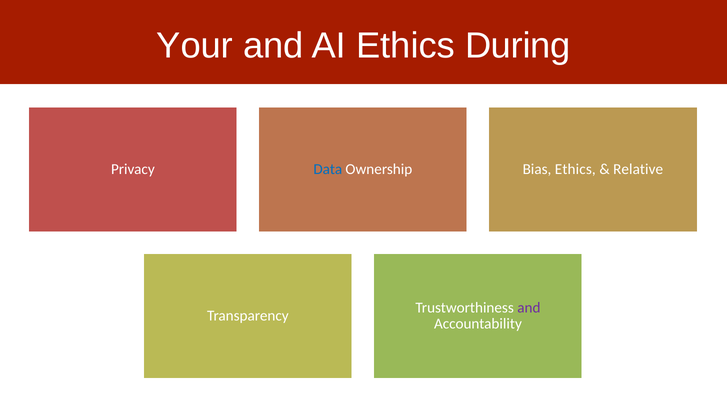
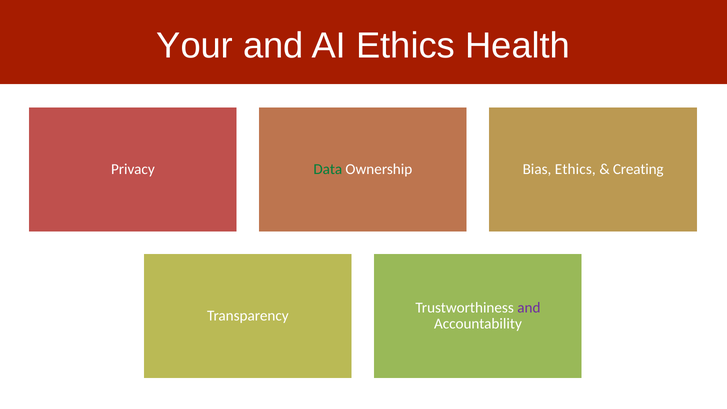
During: During -> Health (518, 46)
Data colour: blue -> green (328, 169)
Relative: Relative -> Creating (638, 169)
